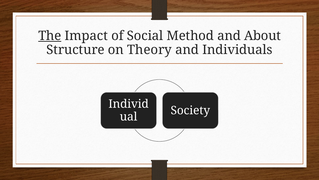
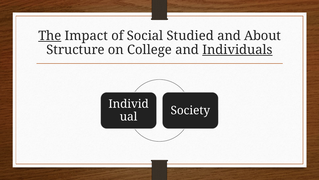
Method: Method -> Studied (190, 36)
Theory: Theory -> College (150, 50)
Individuals underline: none -> present (237, 50)
